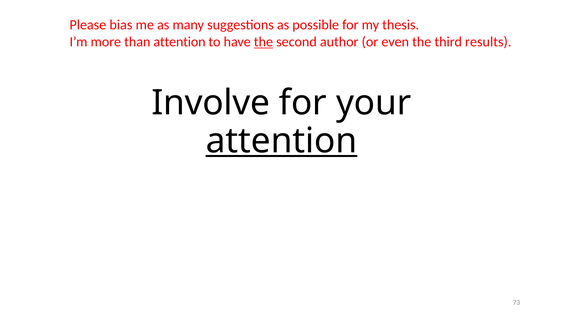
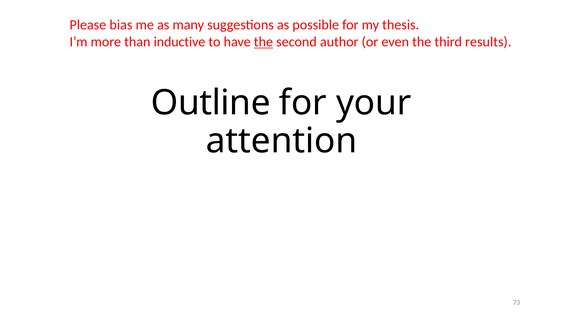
than attention: attention -> inductive (179, 42)
Involve: Involve -> Outline (211, 103)
attention underline: present -> none (281, 141)
